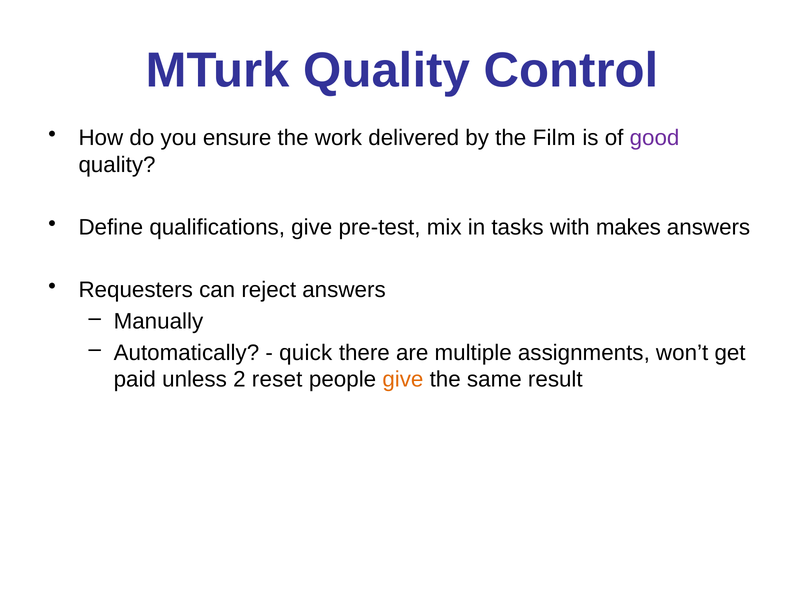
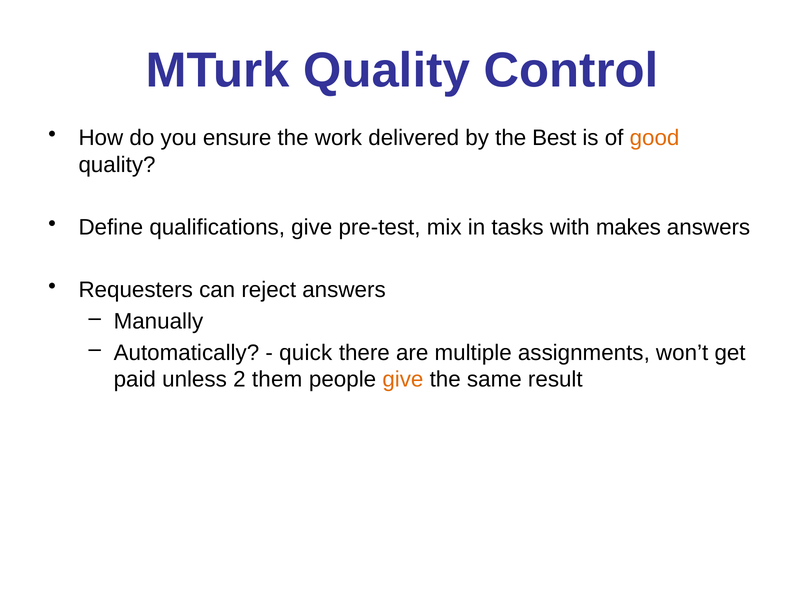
Film: Film -> Best (554, 138)
good colour: purple -> orange (655, 138)
reset: reset -> them (277, 379)
